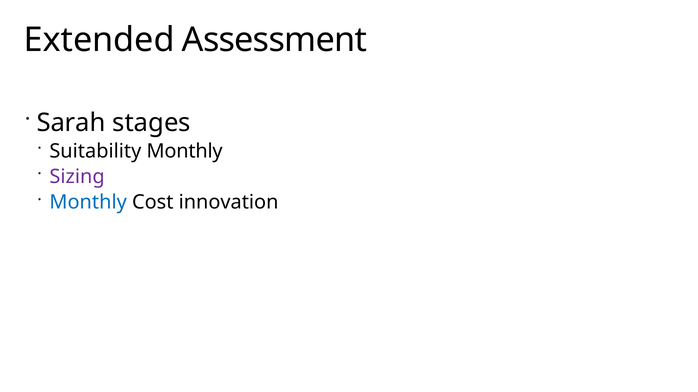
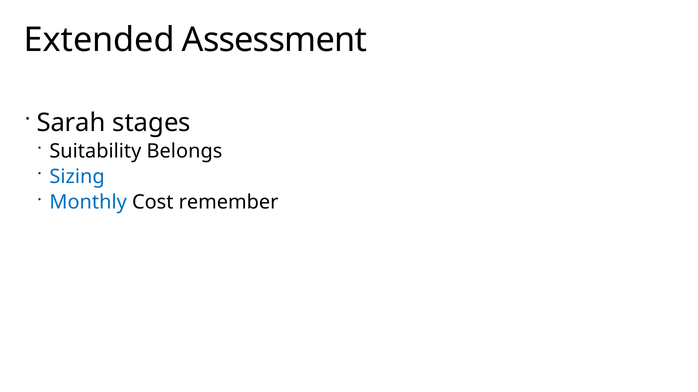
Suitability Monthly: Monthly -> Belongs (184, 152)
Sizing colour: purple -> blue (77, 177)
innovation: innovation -> remember (229, 203)
